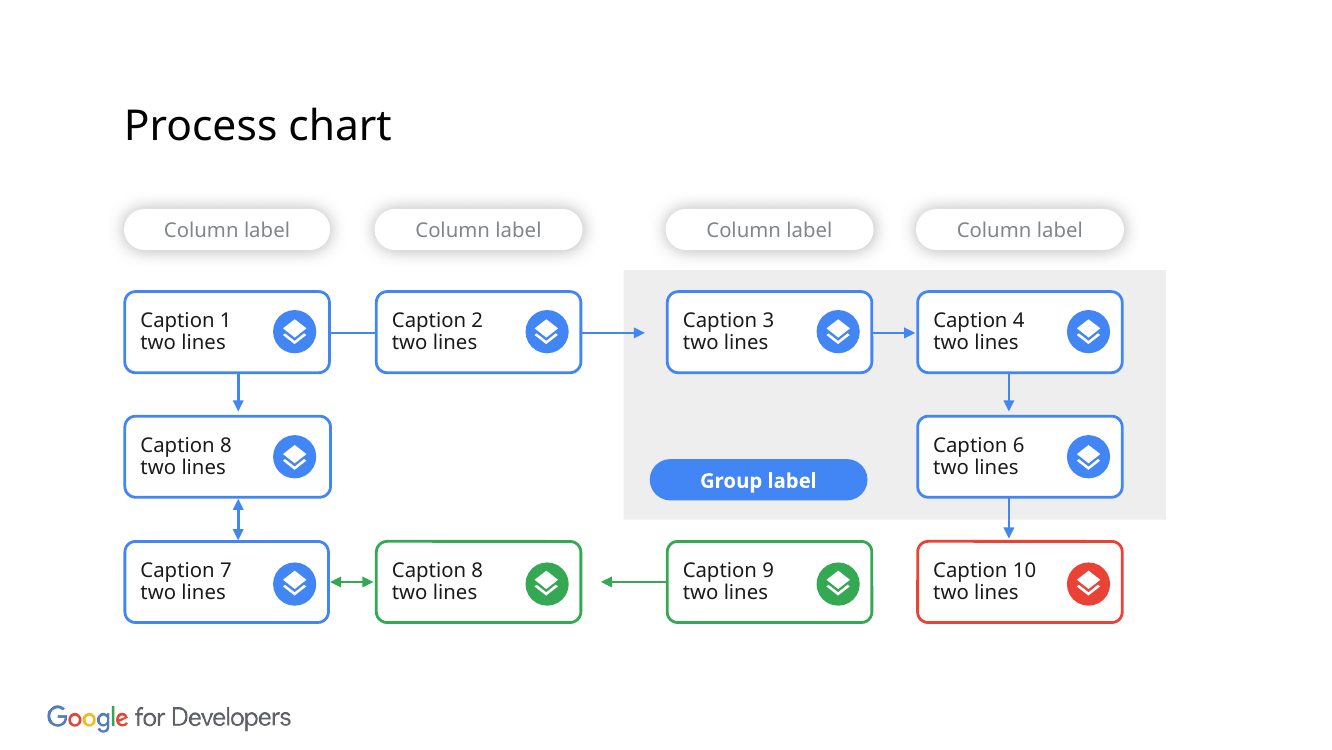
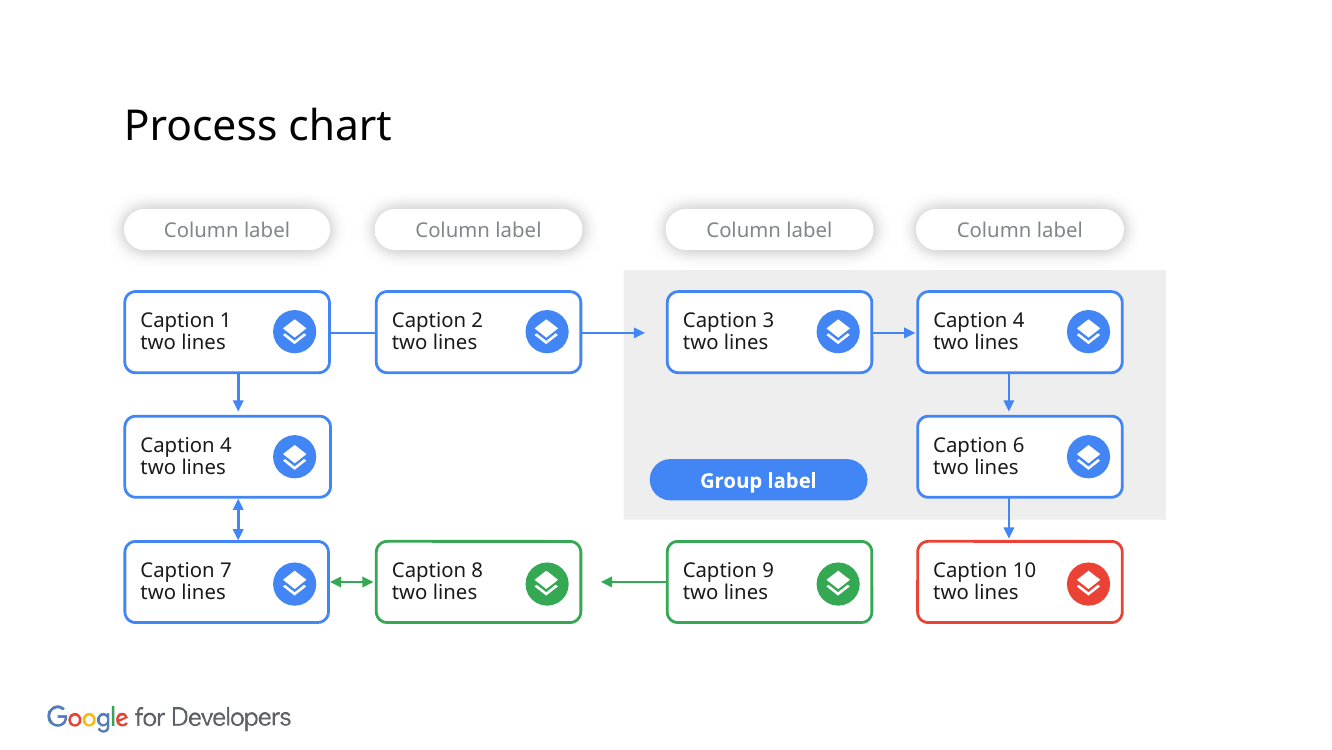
8: 8 -> 4 (226, 445)
